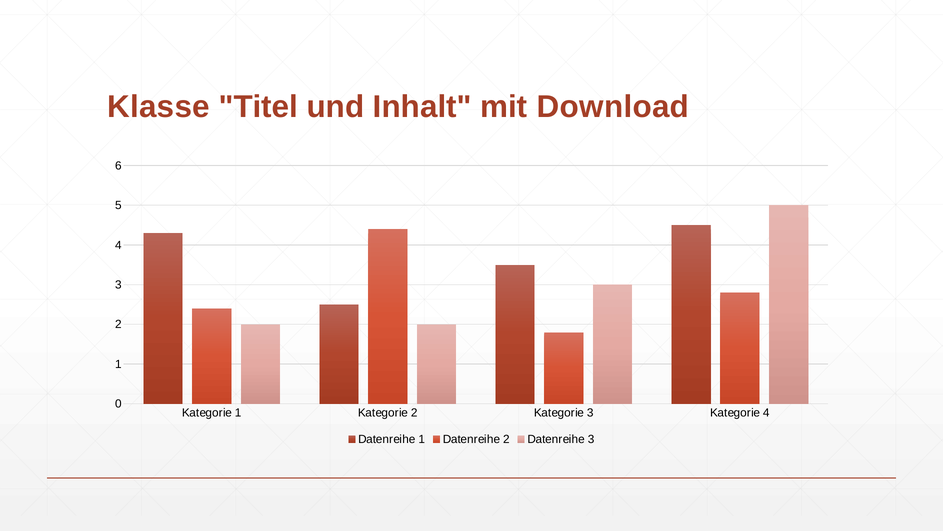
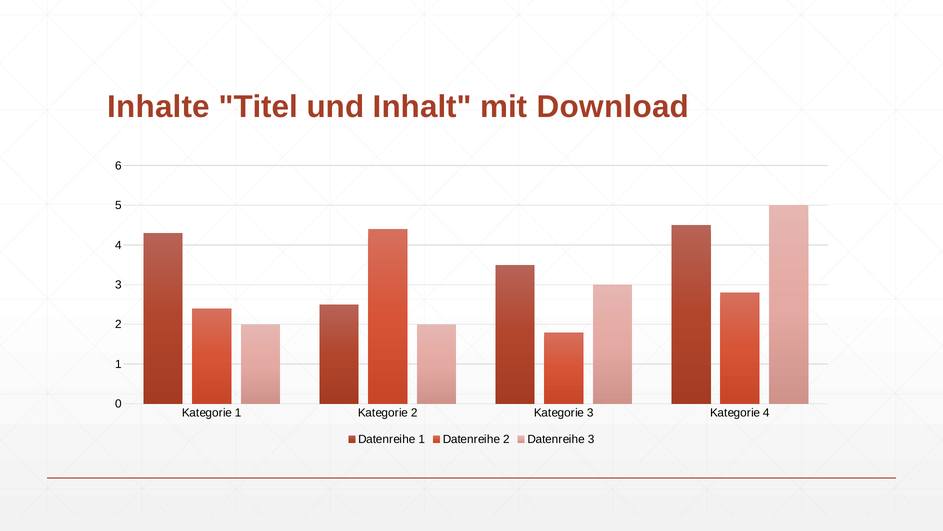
Klasse: Klasse -> Inhalte (159, 107)
